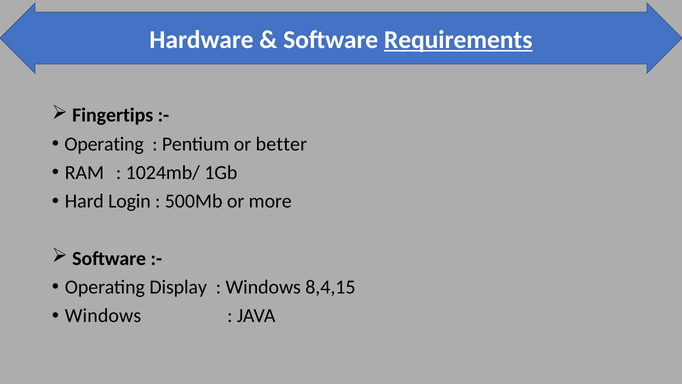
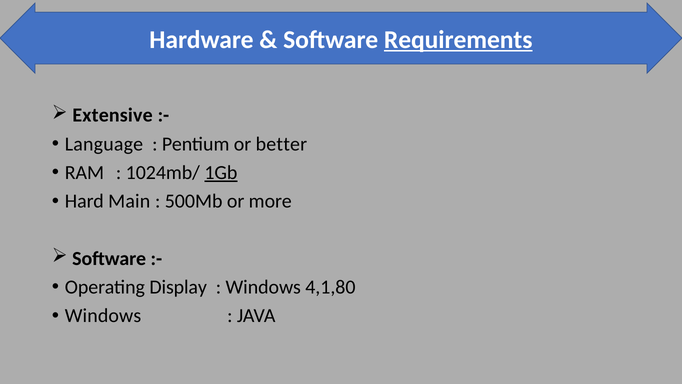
Fingertips: Fingertips -> Extensive (113, 115)
Operating: Operating -> Language (104, 144)
1Gb underline: none -> present (221, 172)
Login: Login -> Main (129, 201)
8,4,15: 8,4,15 -> 4,1,80 (330, 287)
